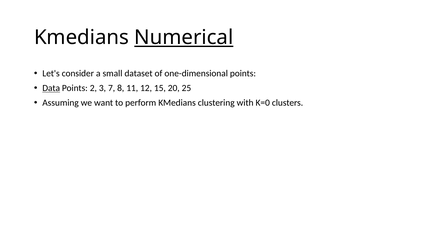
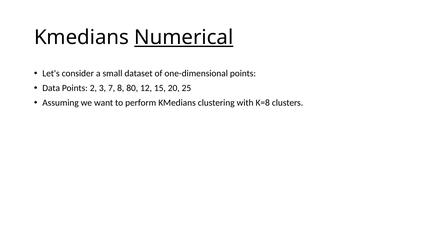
Data underline: present -> none (51, 88)
11: 11 -> 80 (132, 88)
K=0: K=0 -> K=8 (263, 103)
